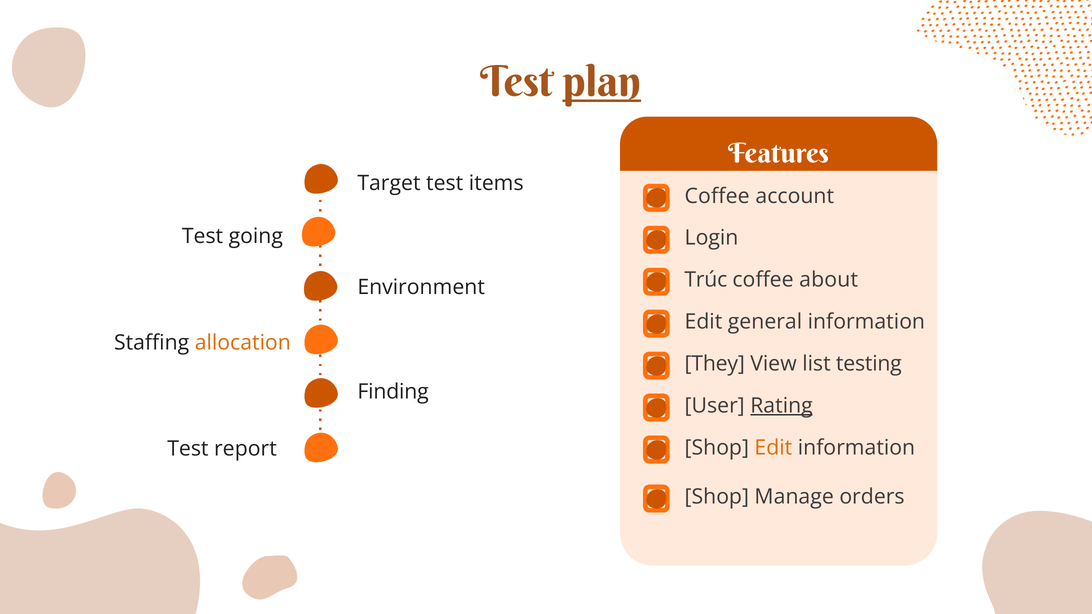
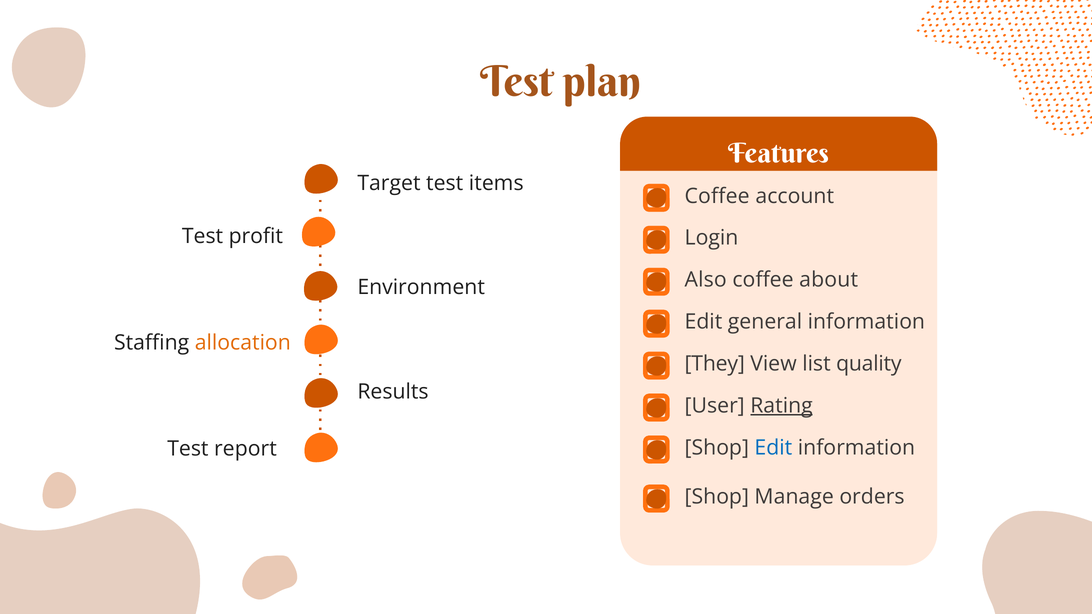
plan underline: present -> none (602, 83)
going: going -> profit (256, 236)
Trúc: Trúc -> Also (706, 280)
testing: testing -> quality (869, 364)
Finding: Finding -> Results (393, 392)
Edit colour: orange -> blue (773, 448)
